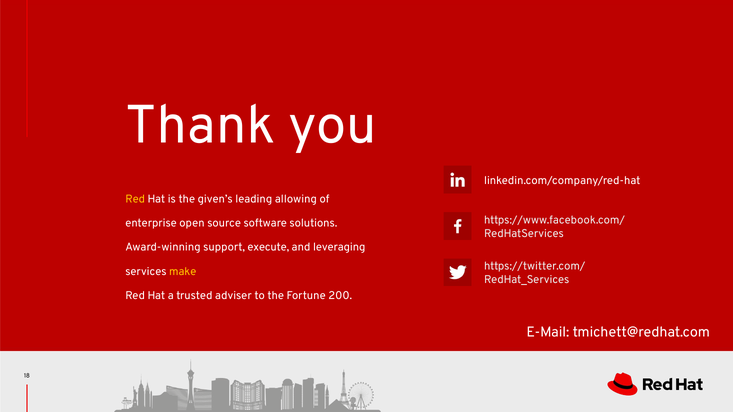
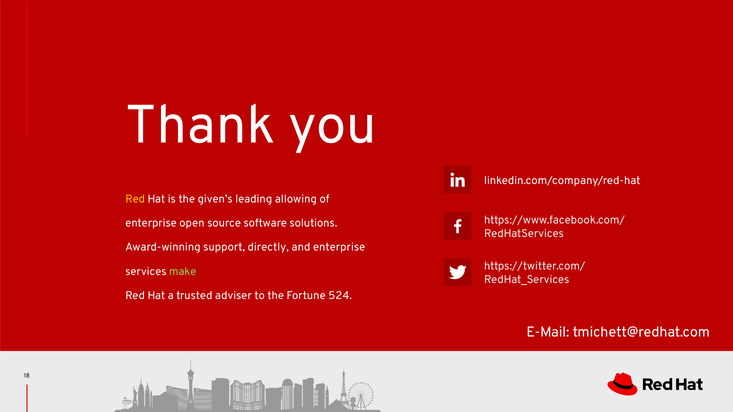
execute: execute -> directly (268, 247)
and leveraging: leveraging -> enterprise (339, 247)
make colour: yellow -> light green (183, 272)
200: 200 -> 524 (340, 296)
